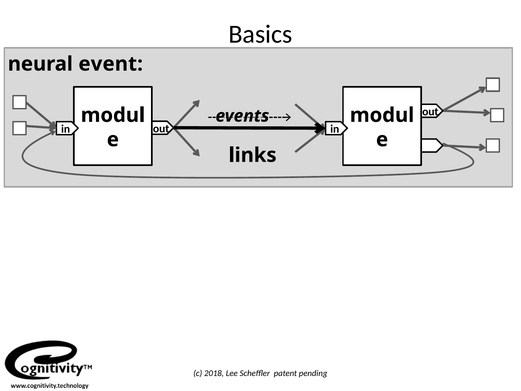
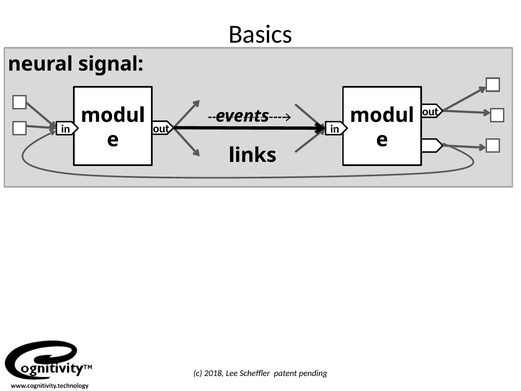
event: event -> signal (111, 64)
